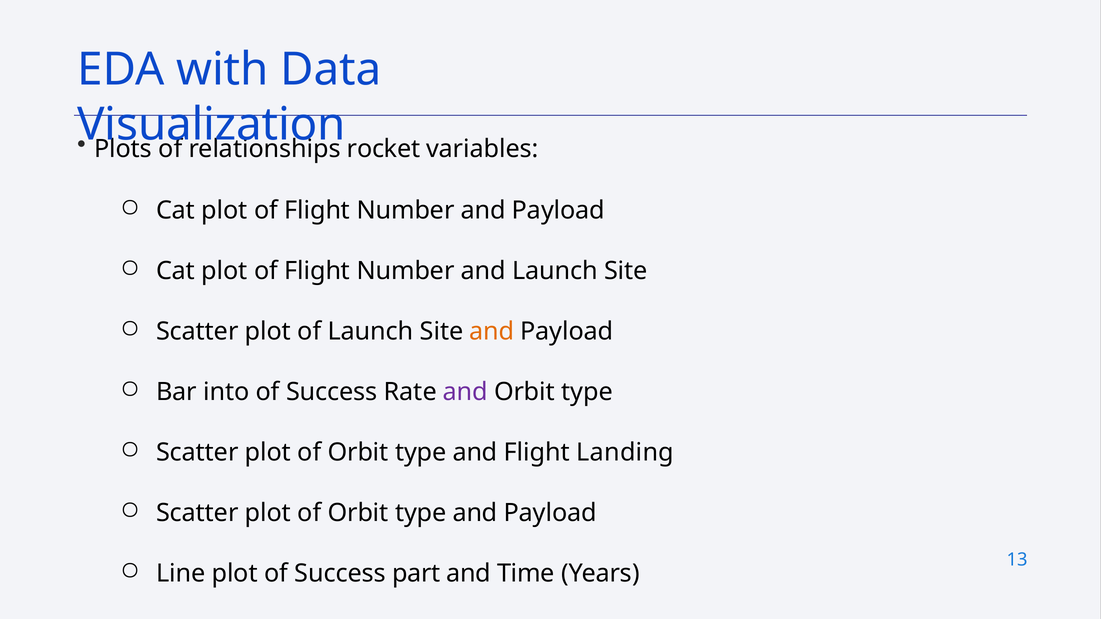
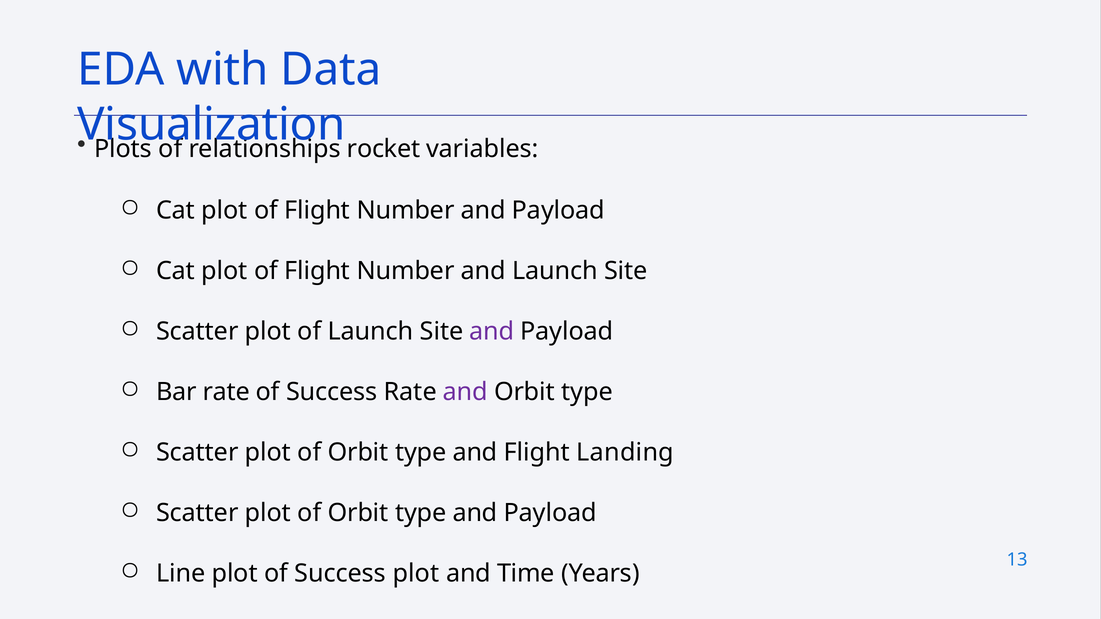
and colour: orange -> purple (492, 332)
Bar into: into -> rate (226, 392)
Success part: part -> plot (416, 574)
